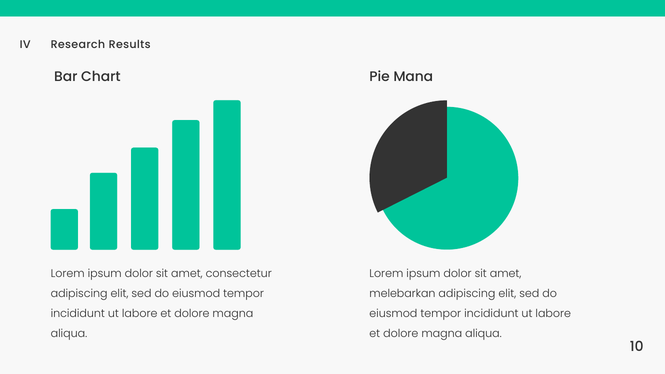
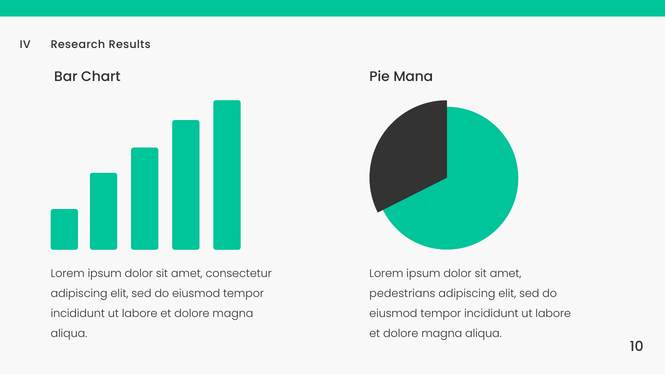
melebarkan: melebarkan -> pedestrians (402, 294)
